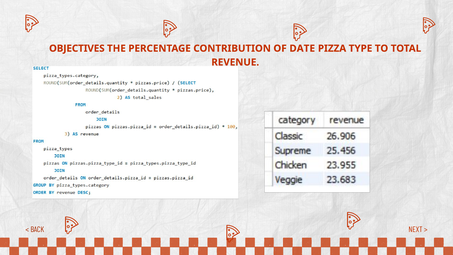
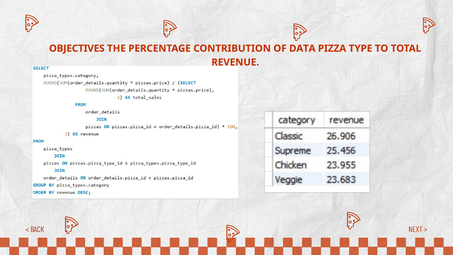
DATE: DATE -> DATA (302, 48)
